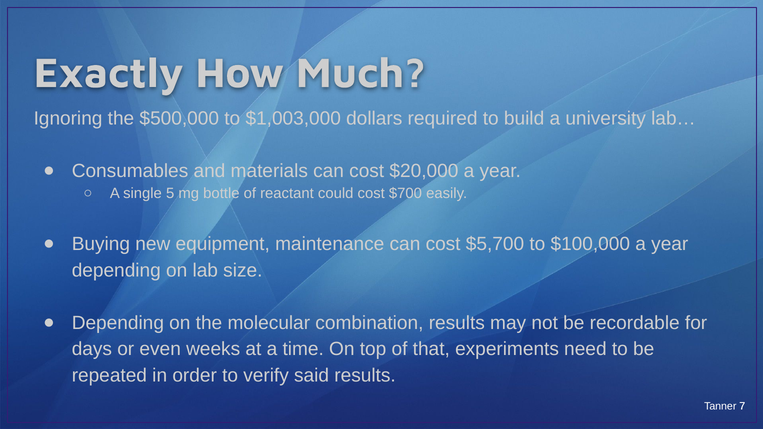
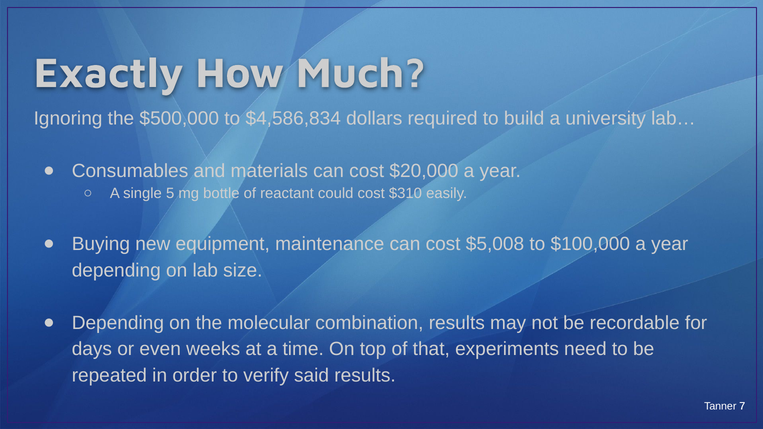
$1,003,000: $1,003,000 -> $4,586,834 (293, 118)
$700: $700 -> $310 (405, 194)
$5,700: $5,700 -> $5,008 (495, 244)
